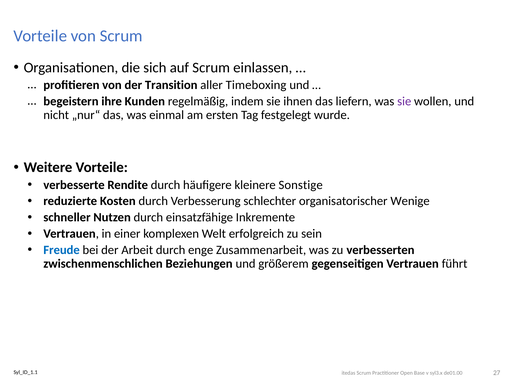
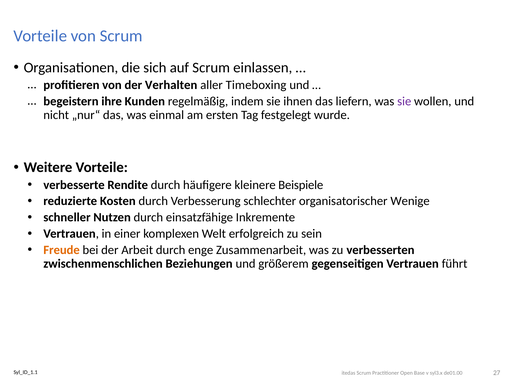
Transition: Transition -> Verhalten (171, 85)
Sonstige: Sonstige -> Beispiele (301, 185)
Freude colour: blue -> orange (62, 250)
